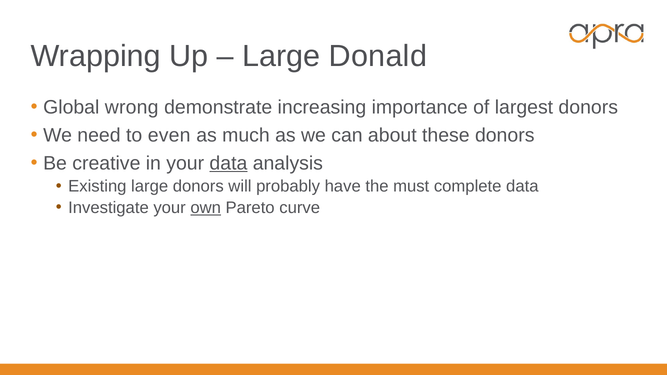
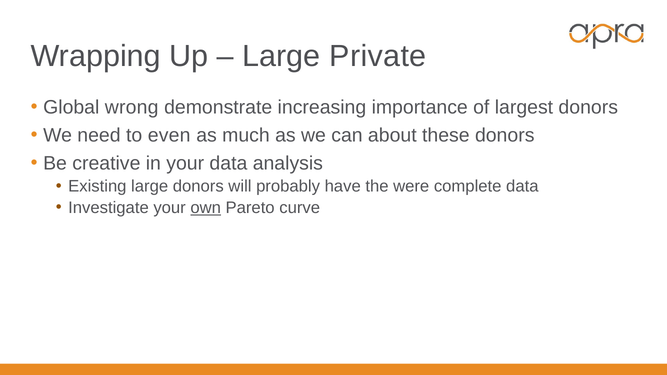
Donald: Donald -> Private (378, 56)
data underline: present -> none (228, 163)
must: must -> were (411, 186)
